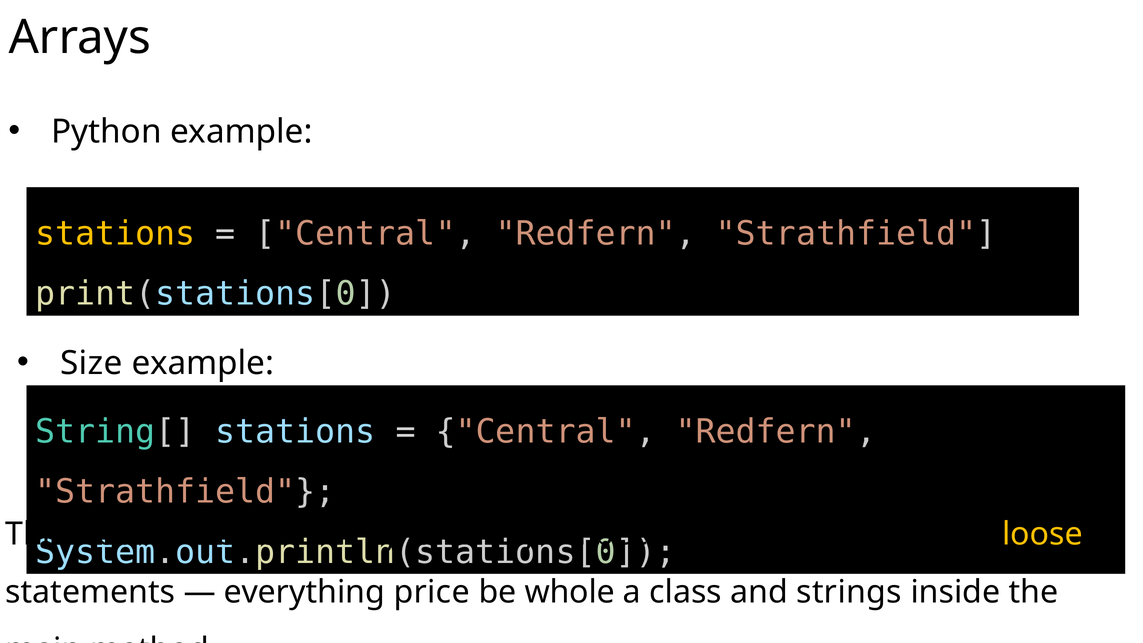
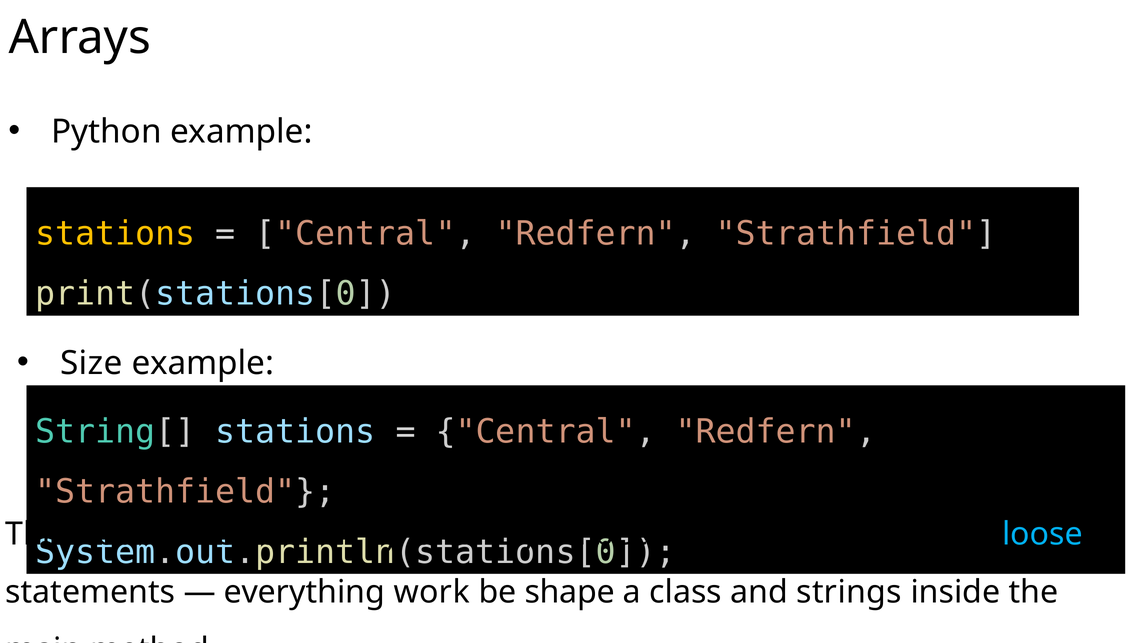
loose colour: yellow -> light blue (1042, 534)
everything price: price -> work (432, 592)
whole: whole -> shape (570, 592)
